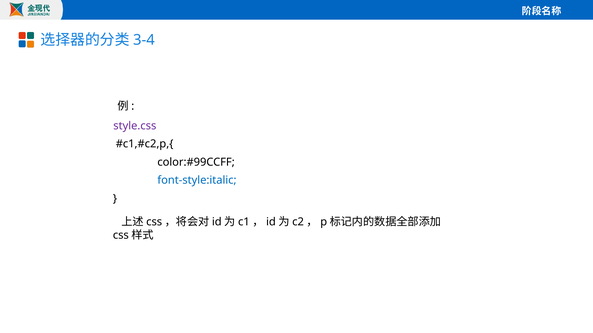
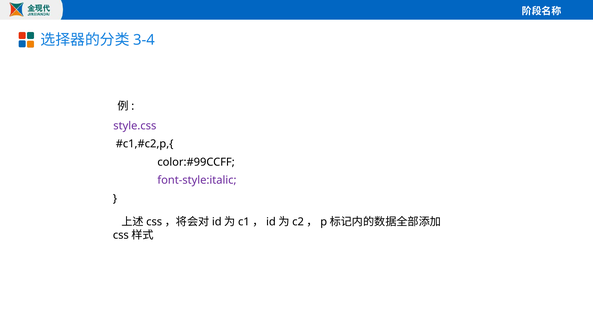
font-style:italic colour: blue -> purple (197, 181)
